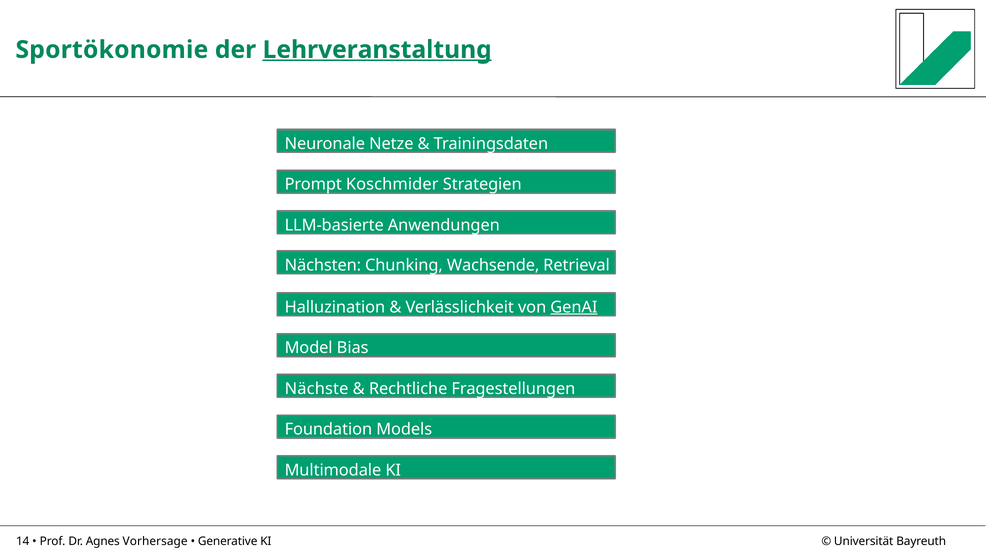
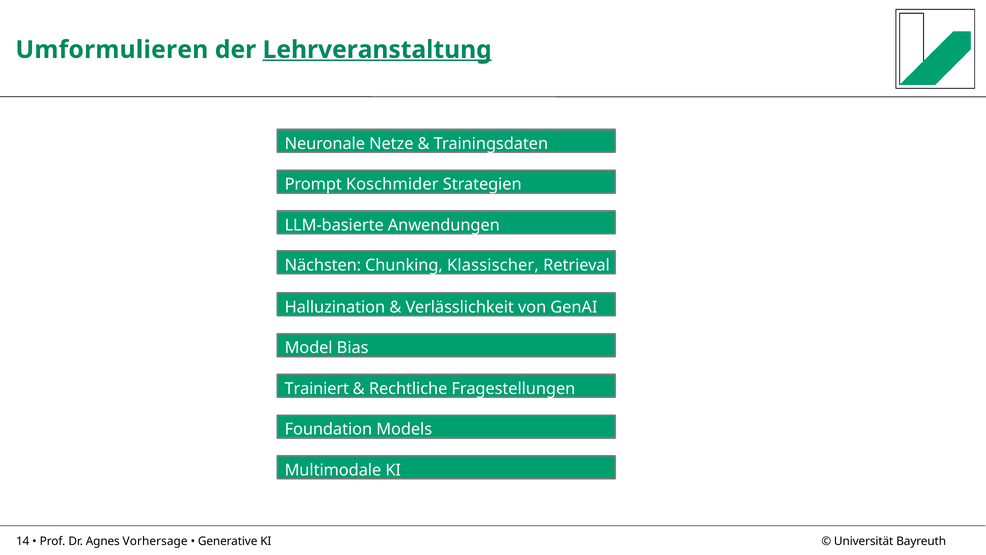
Sportökonomie: Sportökonomie -> Umformulieren (112, 50)
Wachsende: Wachsende -> Klassischer (493, 265)
GenAI underline: present -> none (574, 307)
Nächste: Nächste -> Trainiert (317, 388)
